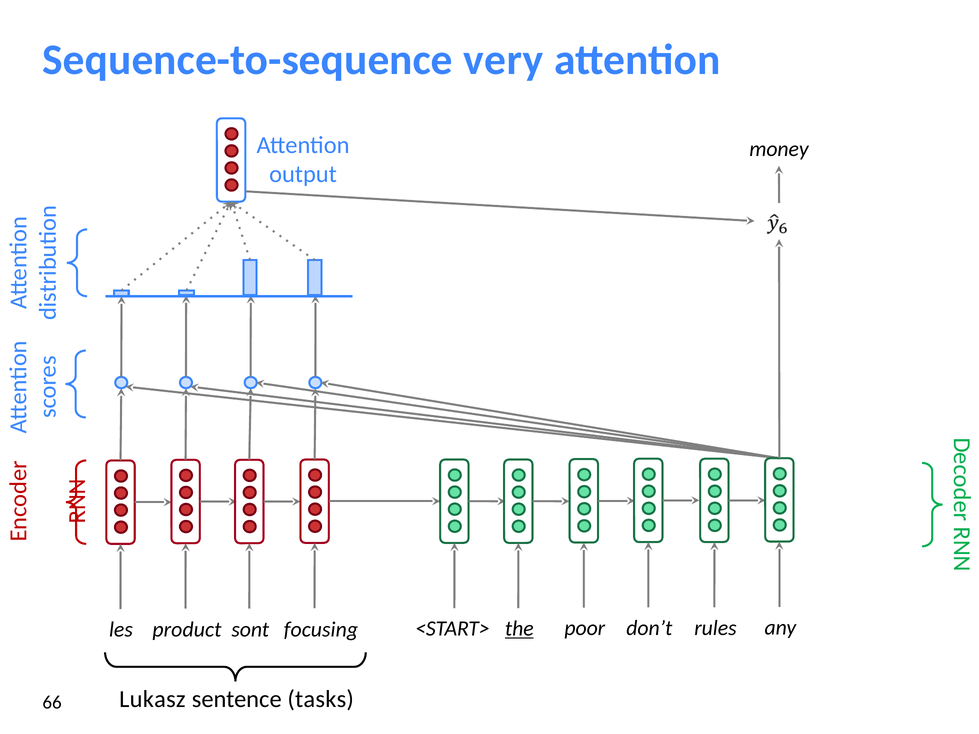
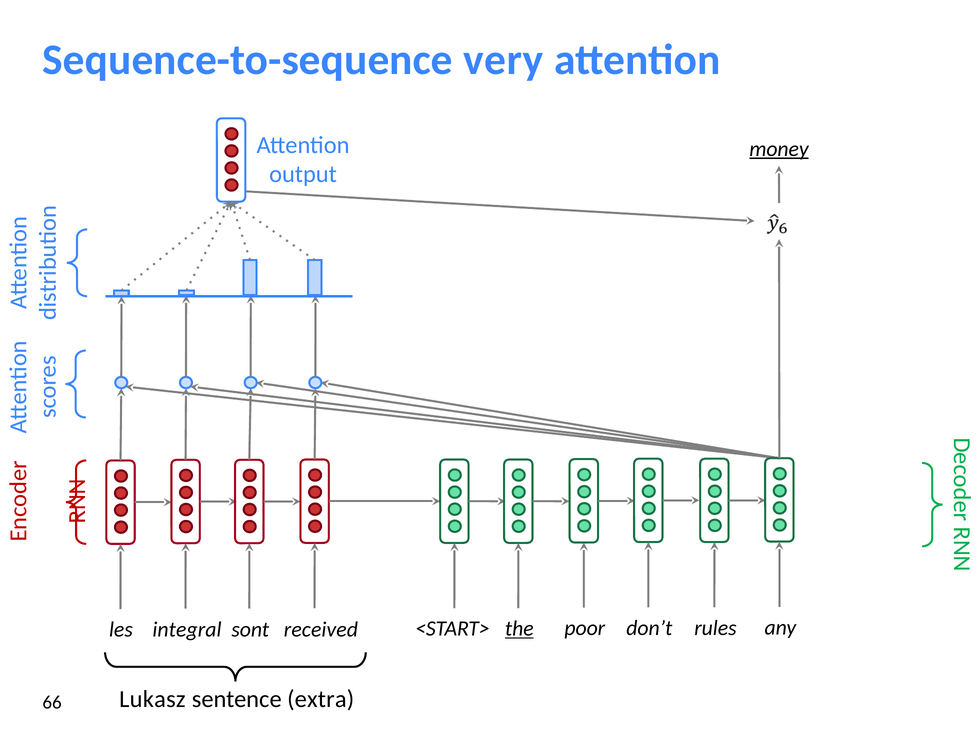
money underline: none -> present (779, 149)
product: product -> integral (187, 630)
focusing: focusing -> received (321, 630)
tasks: tasks -> extra (321, 700)
